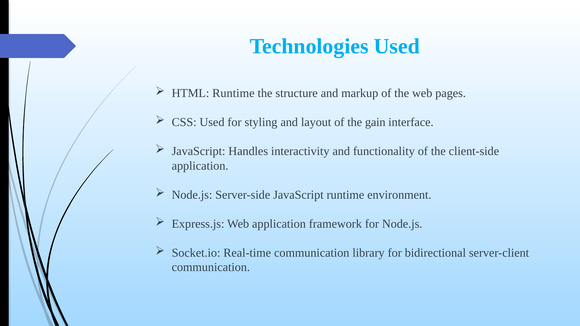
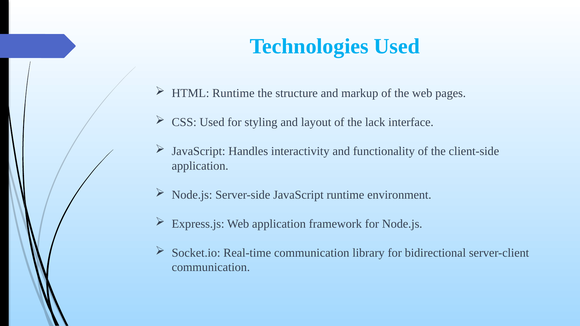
gain: gain -> lack (375, 122)
